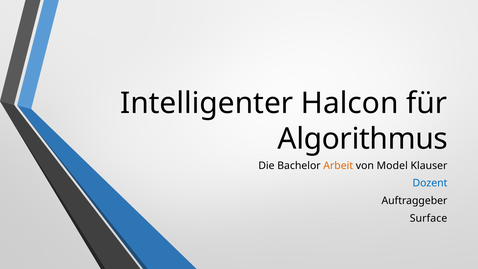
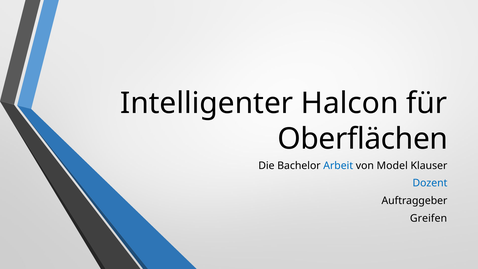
Algorithmus: Algorithmus -> Oberflächen (363, 139)
Arbeit colour: orange -> blue (338, 165)
Surface: Surface -> Greifen (429, 218)
